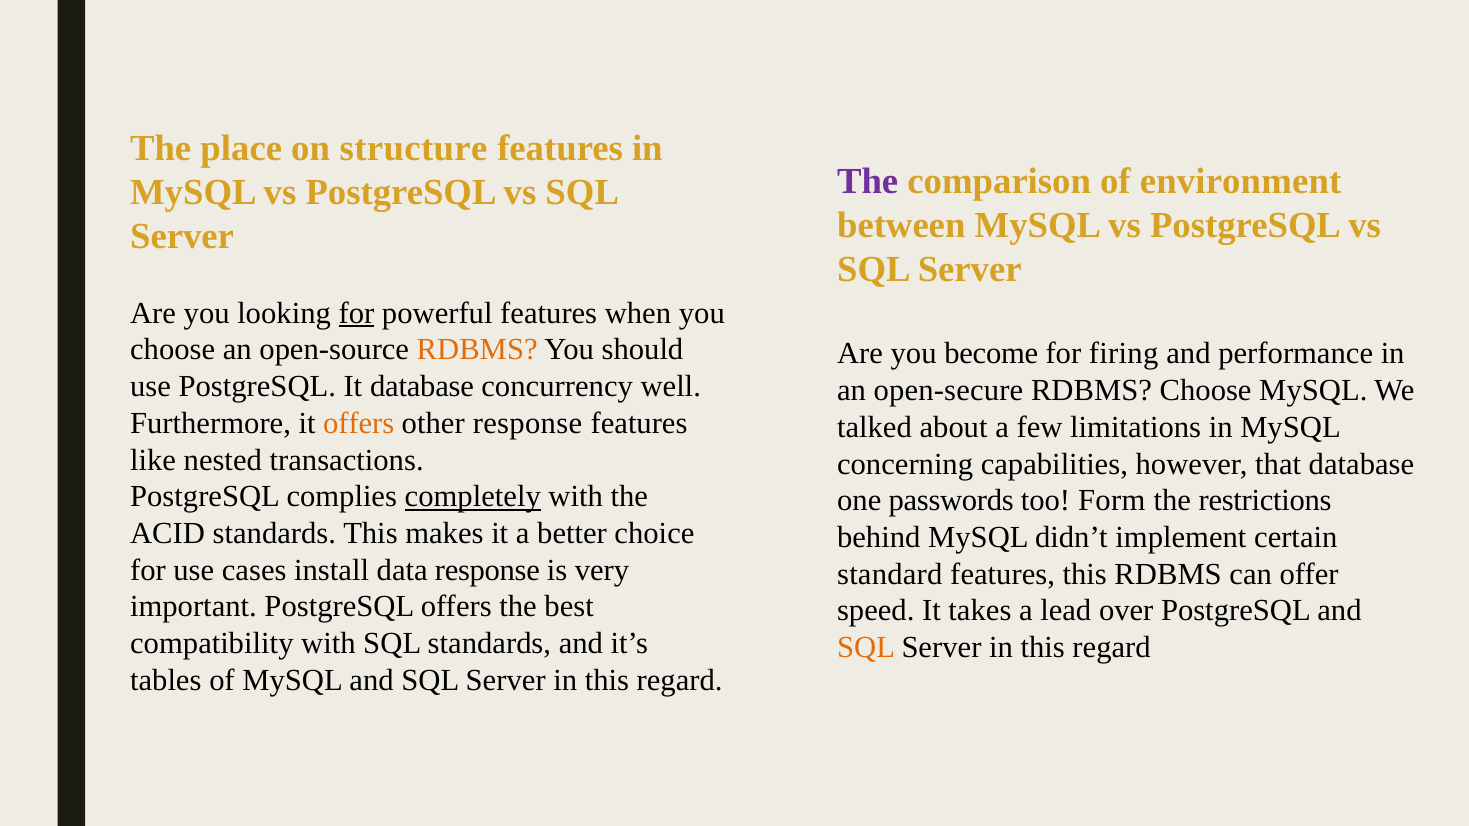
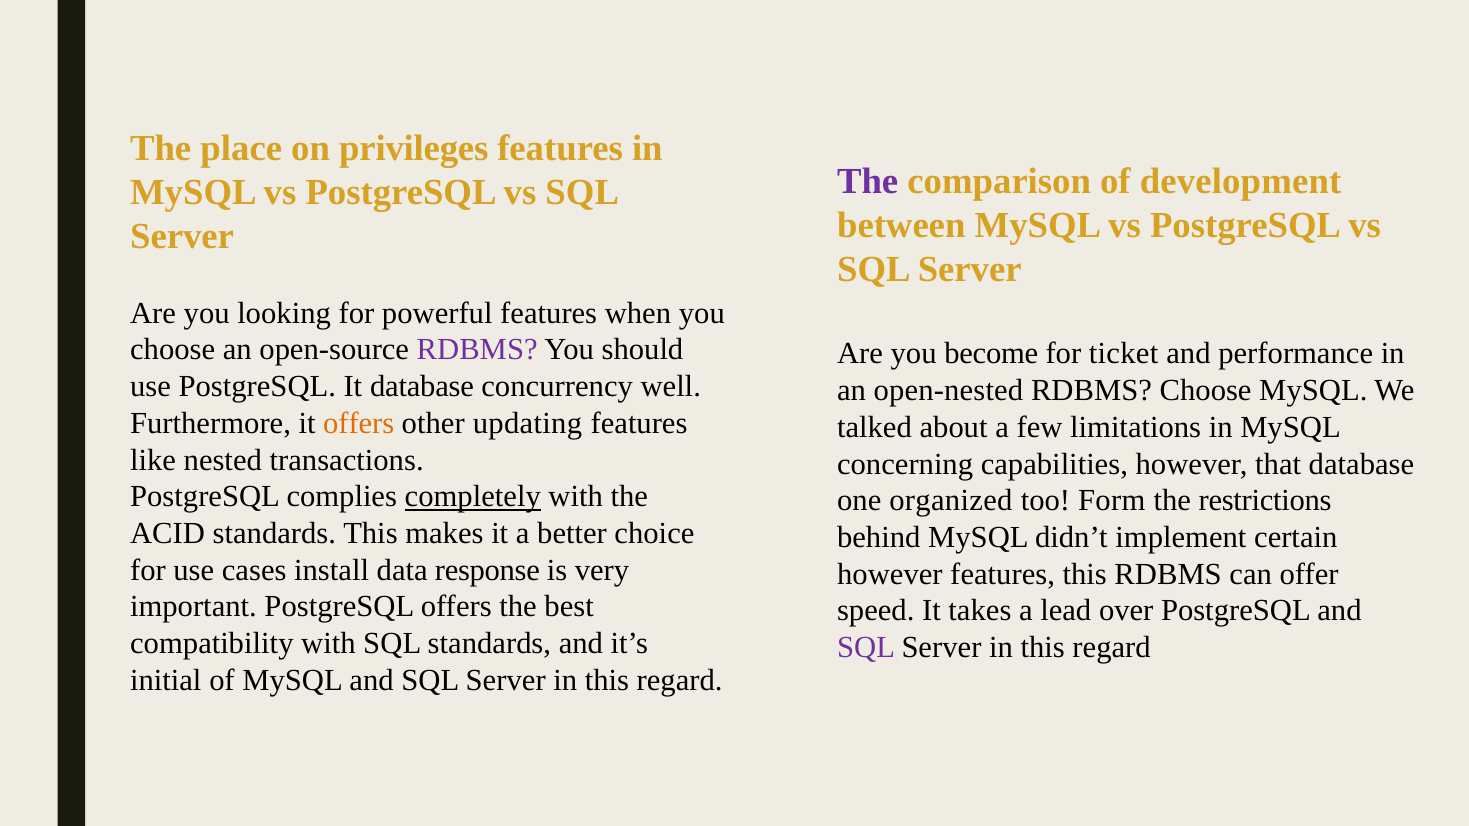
structure: structure -> privileges (414, 148)
environment: environment -> development (1241, 182)
for underline: present -> none (356, 313)
RDBMS colour: orange -> purple (477, 350)
firing: firing -> ticket (1124, 354)
open-secure: open-secure -> open-nested (948, 391)
other response: response -> updating (527, 423)
passwords: passwords -> organized (951, 501)
standard: standard -> however (890, 574)
SQL colour: orange -> purple (866, 648)
tables: tables -> initial (166, 681)
